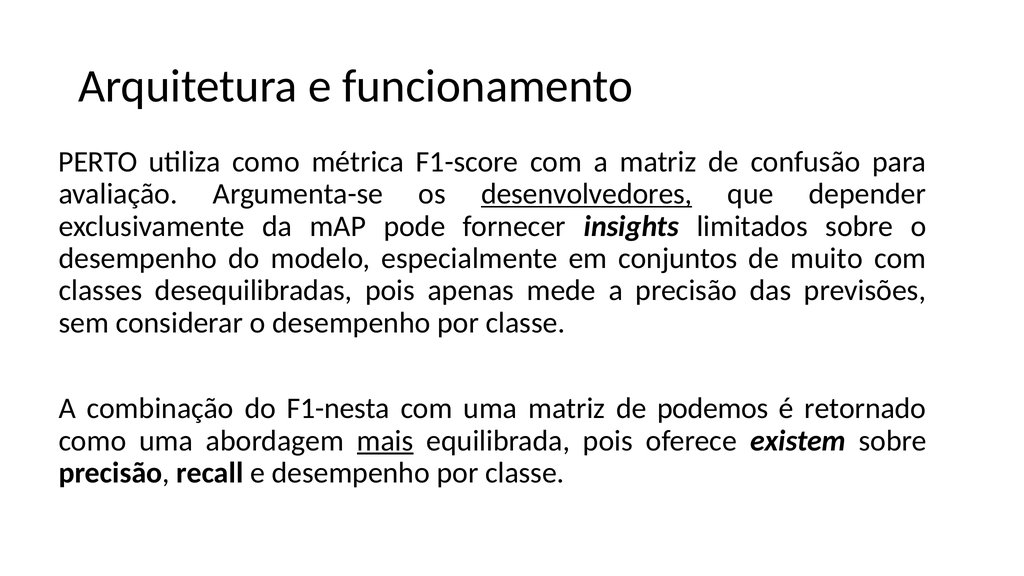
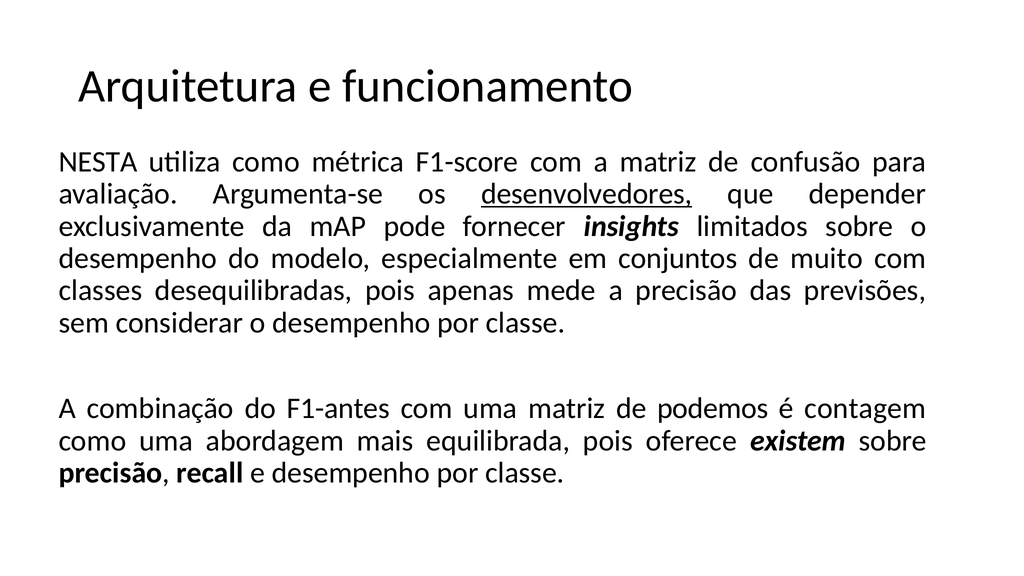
PERTO: PERTO -> NESTA (98, 162)
F1-nesta: F1-nesta -> F1-antes (338, 408)
retornado: retornado -> contagem (865, 408)
mais underline: present -> none (385, 441)
